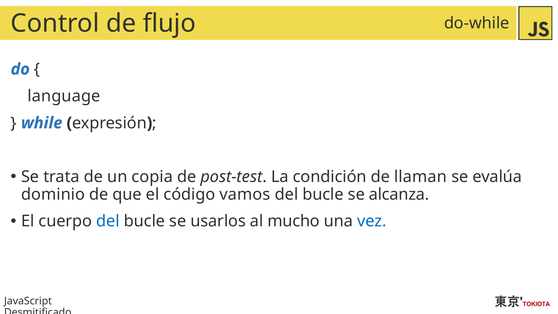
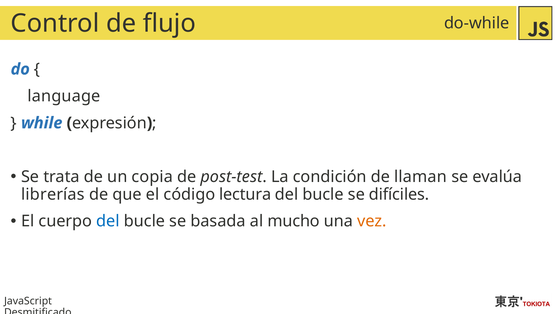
dominio: dominio -> librerías (53, 194)
vamos: vamos -> lectura (245, 194)
alcanza: alcanza -> difíciles (399, 194)
usarlos: usarlos -> basada (218, 221)
vez colour: blue -> orange (372, 221)
